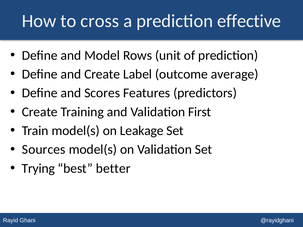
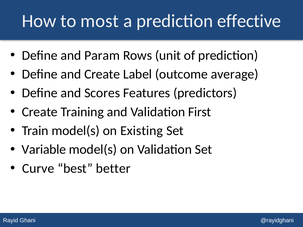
cross: cross -> most (100, 21)
Model: Model -> Param (102, 55)
Leakage: Leakage -> Existing (142, 131)
Sources: Sources -> Variable (44, 150)
Trying: Trying -> Curve (38, 169)
